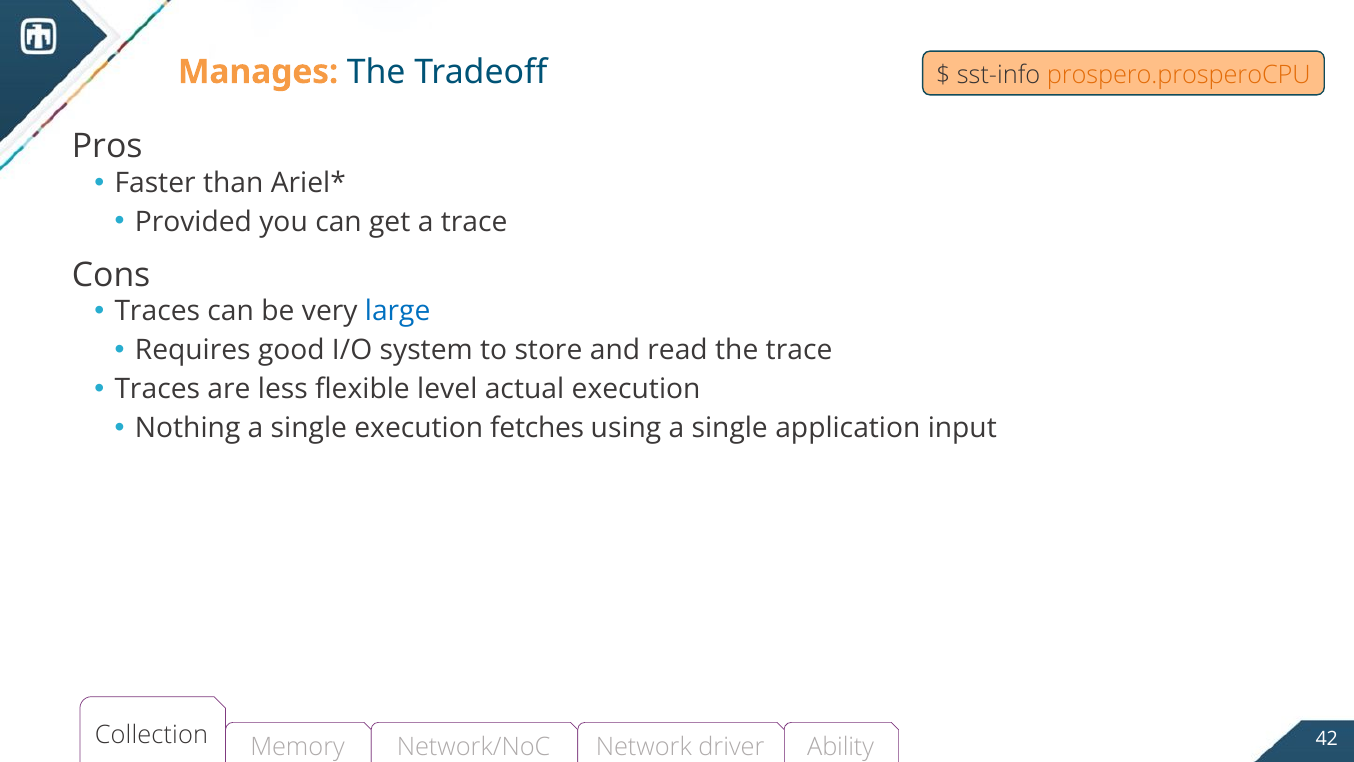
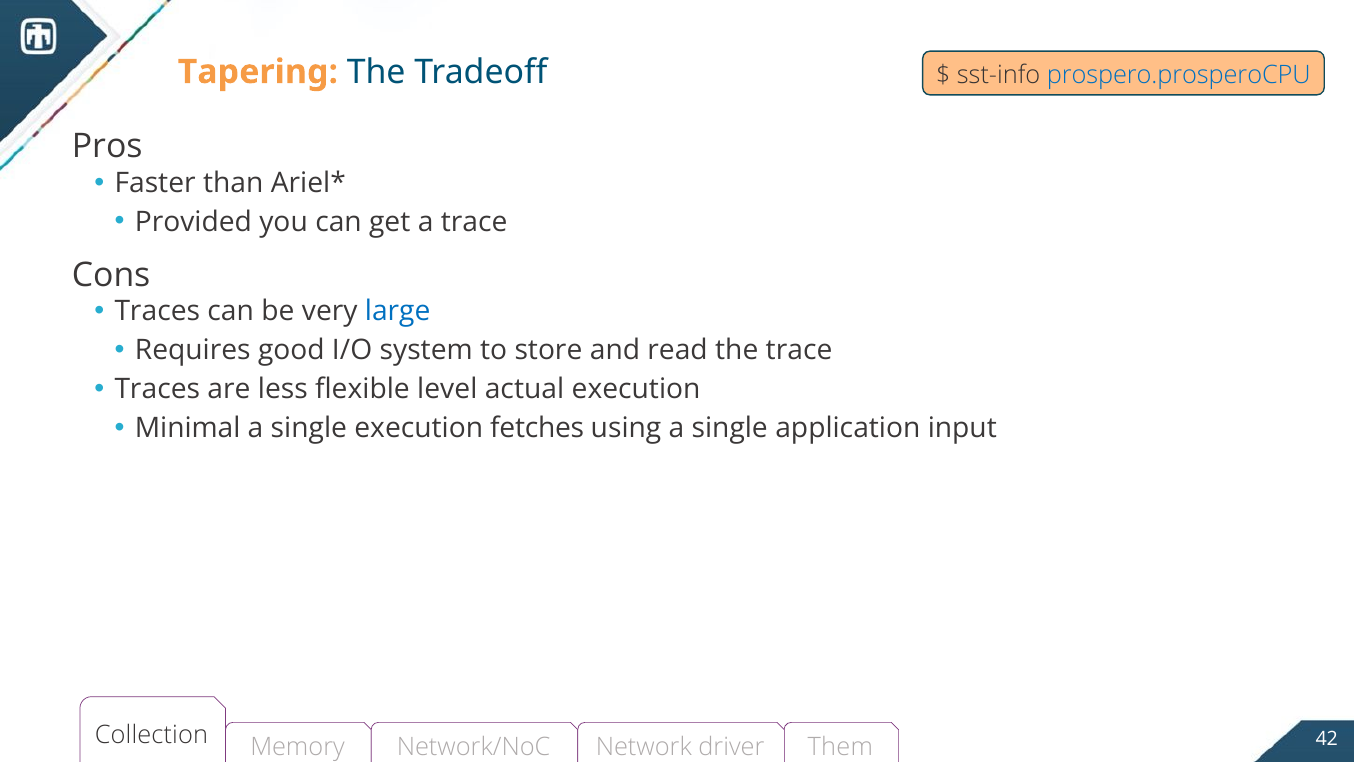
prospero.prosperoCPU colour: orange -> blue (1179, 75)
Manages: Manages -> Tapering (258, 72)
Nothing: Nothing -> Minimal (188, 428)
Ability: Ability -> Them (840, 747)
